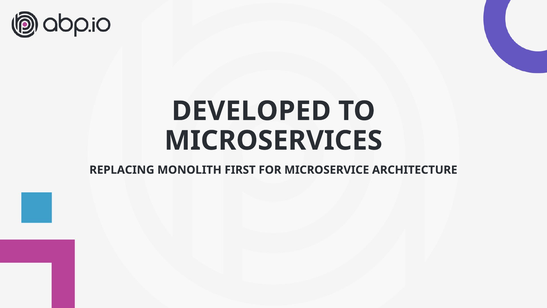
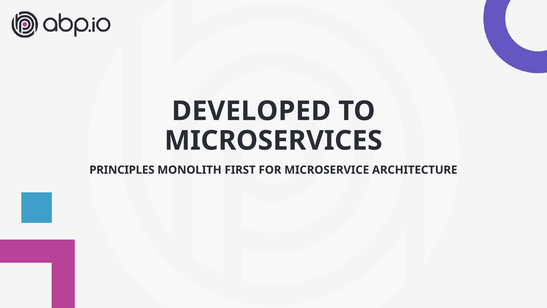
REPLACING: REPLACING -> PRINCIPLES (122, 170)
